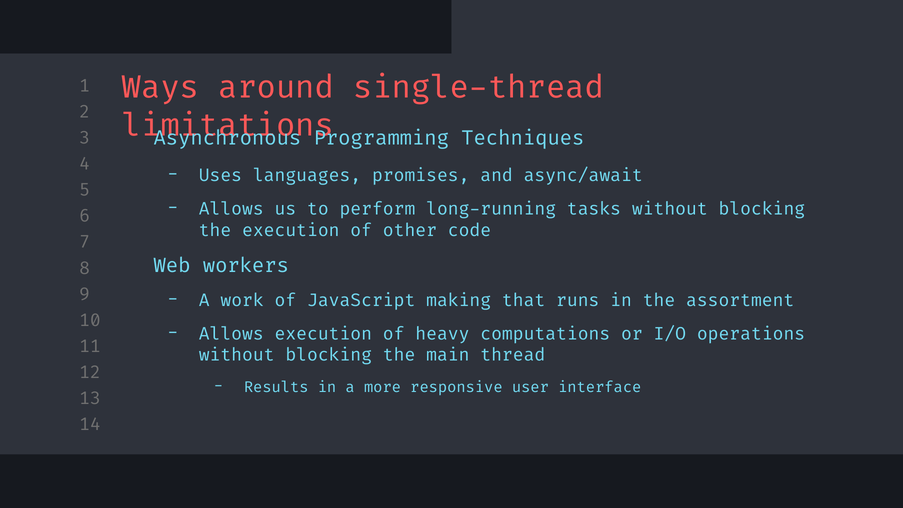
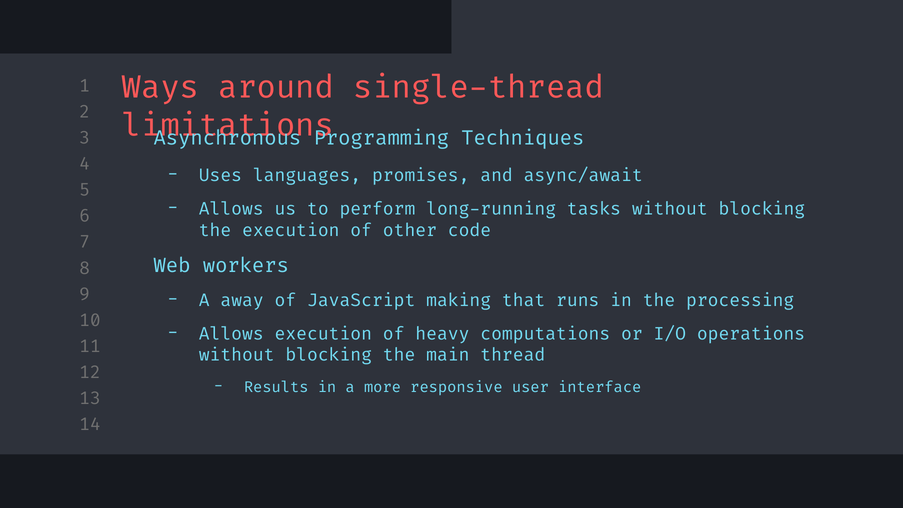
work: work -> away (242, 300)
assortment: assortment -> processing (740, 300)
